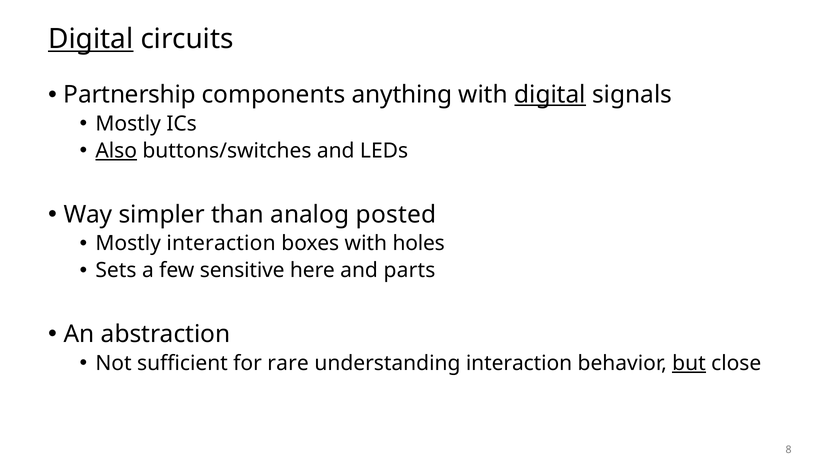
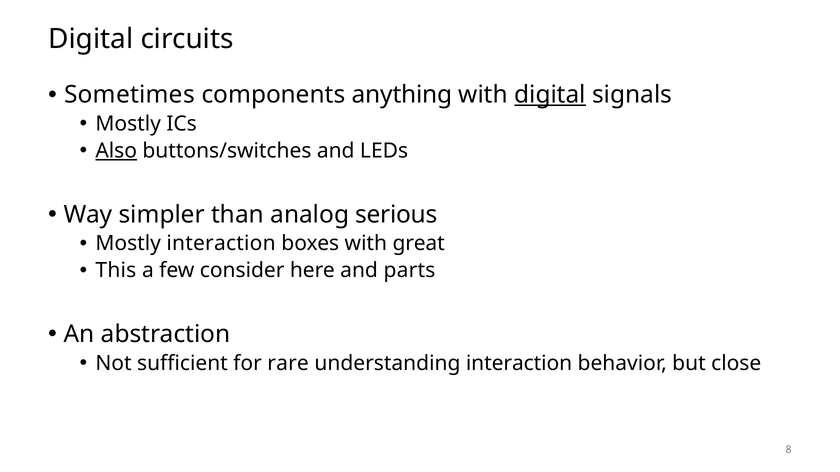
Digital underline: present -> none (91, 39)
Partnership: Partnership -> Sometimes (129, 95)
posted: posted -> serious (396, 215)
holes: holes -> great (419, 244)
Sets: Sets -> This (116, 271)
sensitive: sensitive -> consider (242, 271)
but underline: present -> none (689, 364)
